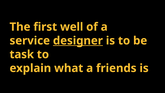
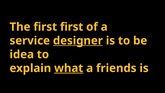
first well: well -> first (72, 27)
task: task -> idea (22, 54)
what underline: none -> present (69, 68)
